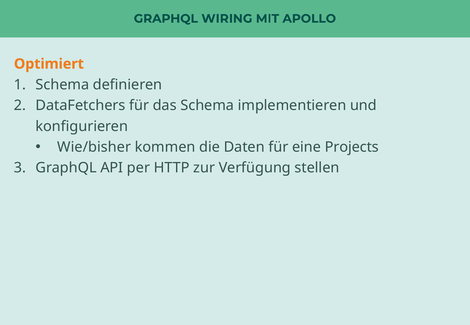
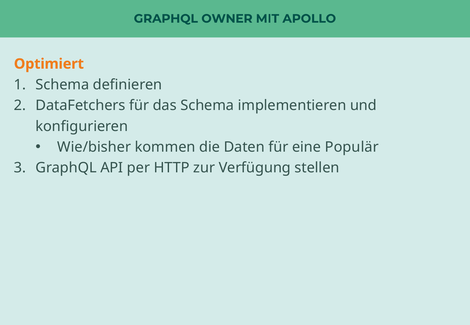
WIRING: WIRING -> OWNER (227, 19)
Projects: Projects -> Populär (352, 147)
